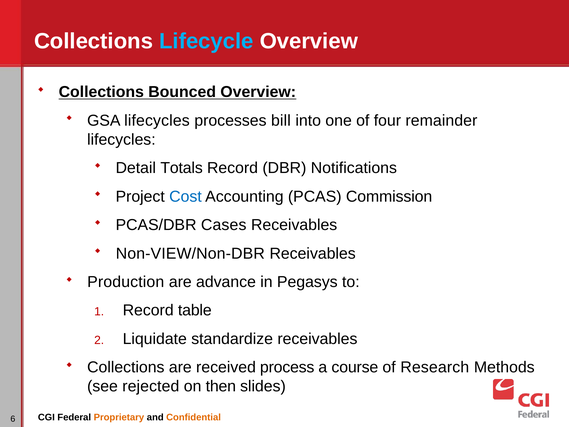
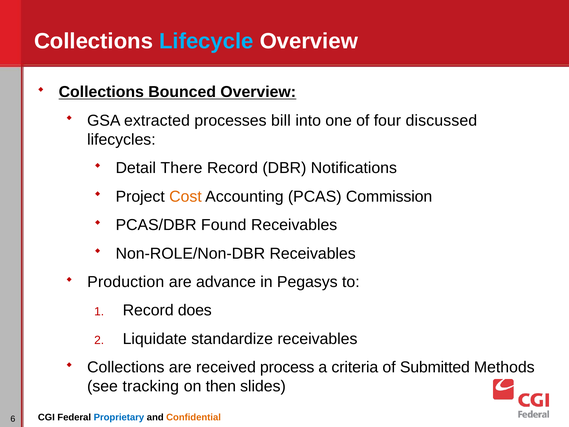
GSA lifecycles: lifecycles -> extracted (157, 120)
remainder: remainder -> discussed (441, 120)
Totals: Totals -> There (181, 168)
Cost colour: blue -> orange (185, 196)
Cases: Cases -> Found (224, 225)
Non-VIEW/Non-DBR: Non-VIEW/Non-DBR -> Non-ROLE/Non-DBR (190, 253)
table: table -> does (195, 310)
course: course -> criteria (355, 367)
Research: Research -> Submitted (435, 367)
rejected: rejected -> tracking (151, 386)
Proprietary colour: orange -> blue (119, 417)
